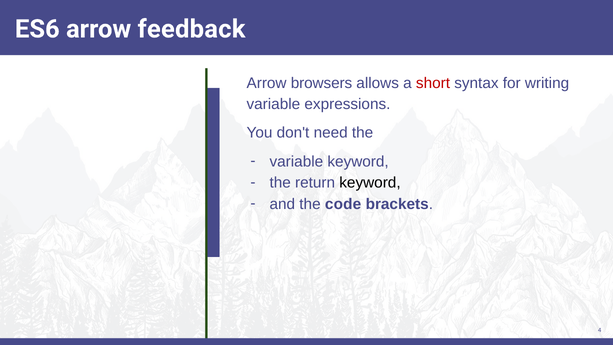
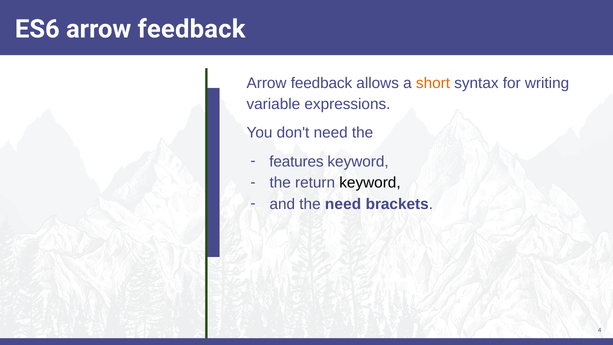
browsers: browsers -> feedback (321, 83)
short colour: red -> orange (433, 83)
variable: variable -> features (296, 162)
the code: code -> need (343, 204)
